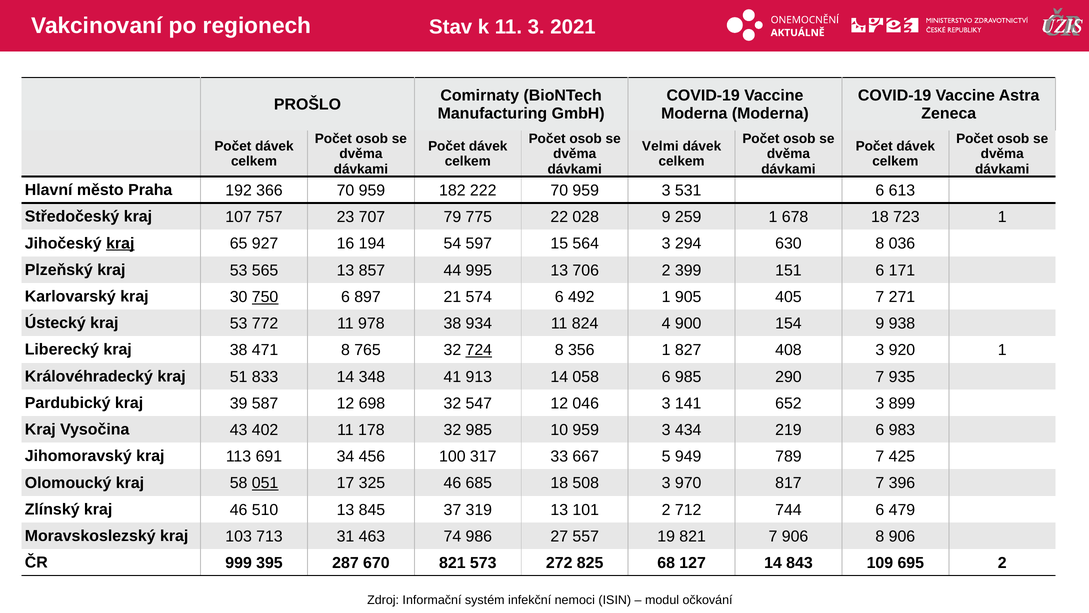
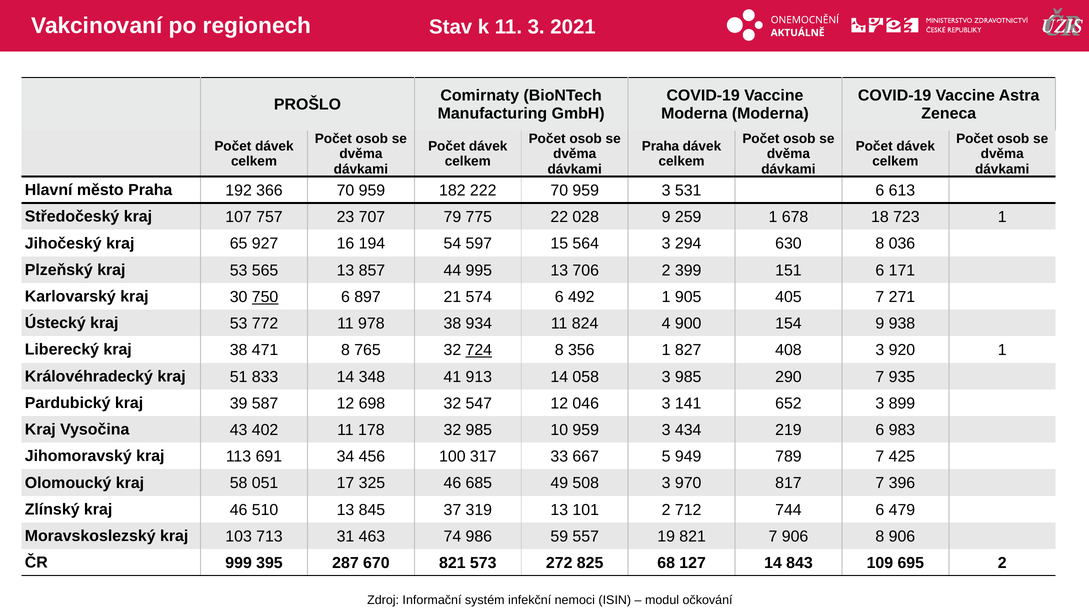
Velmi: Velmi -> Praha (660, 146)
kraj underline: present -> none (120, 243)
058 6: 6 -> 3 (666, 377)
051 underline: present -> none (265, 483)
685 18: 18 -> 49 (559, 483)
27: 27 -> 59 (559, 536)
